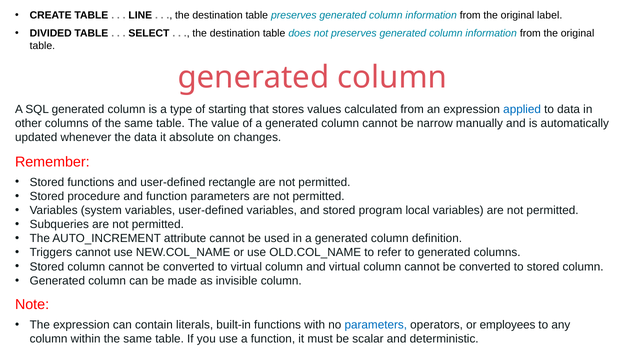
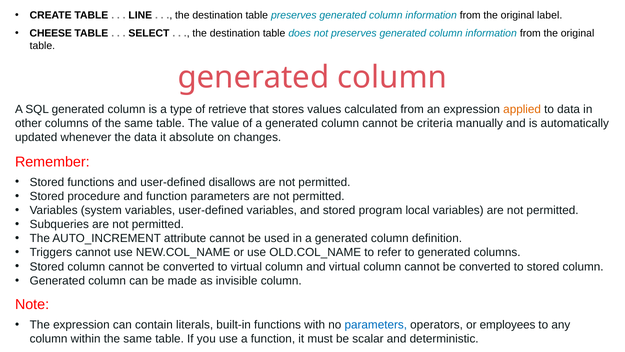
DIVIDED: DIVIDED -> CHEESE (51, 33)
starting: starting -> retrieve (227, 109)
applied colour: blue -> orange (522, 109)
narrow: narrow -> criteria (435, 123)
rectangle: rectangle -> disallows (232, 182)
